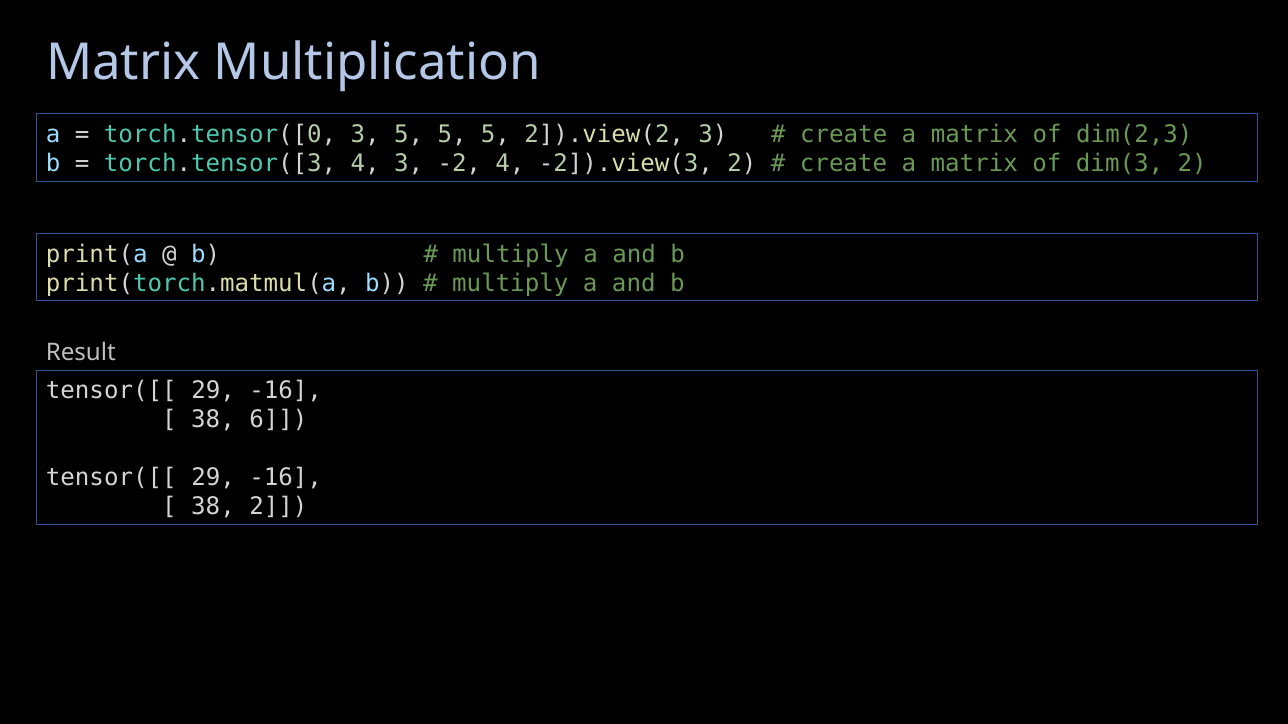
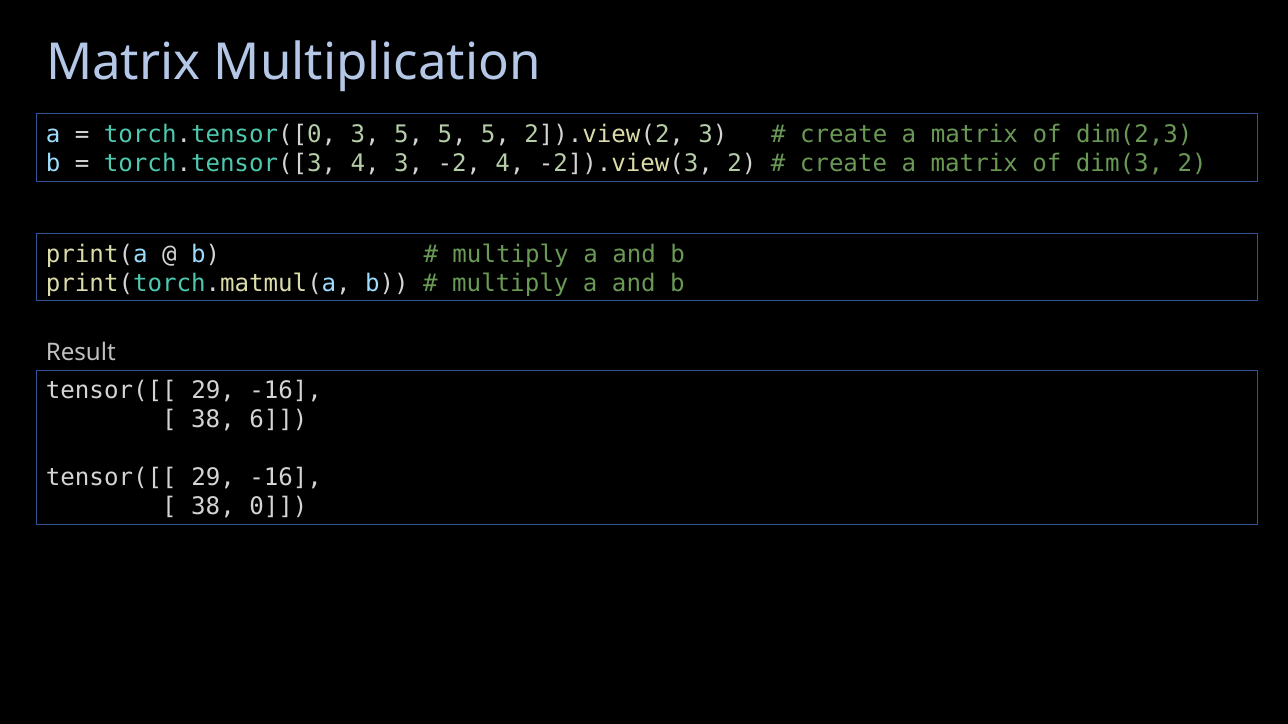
38 2: 2 -> 0 (278, 507)
